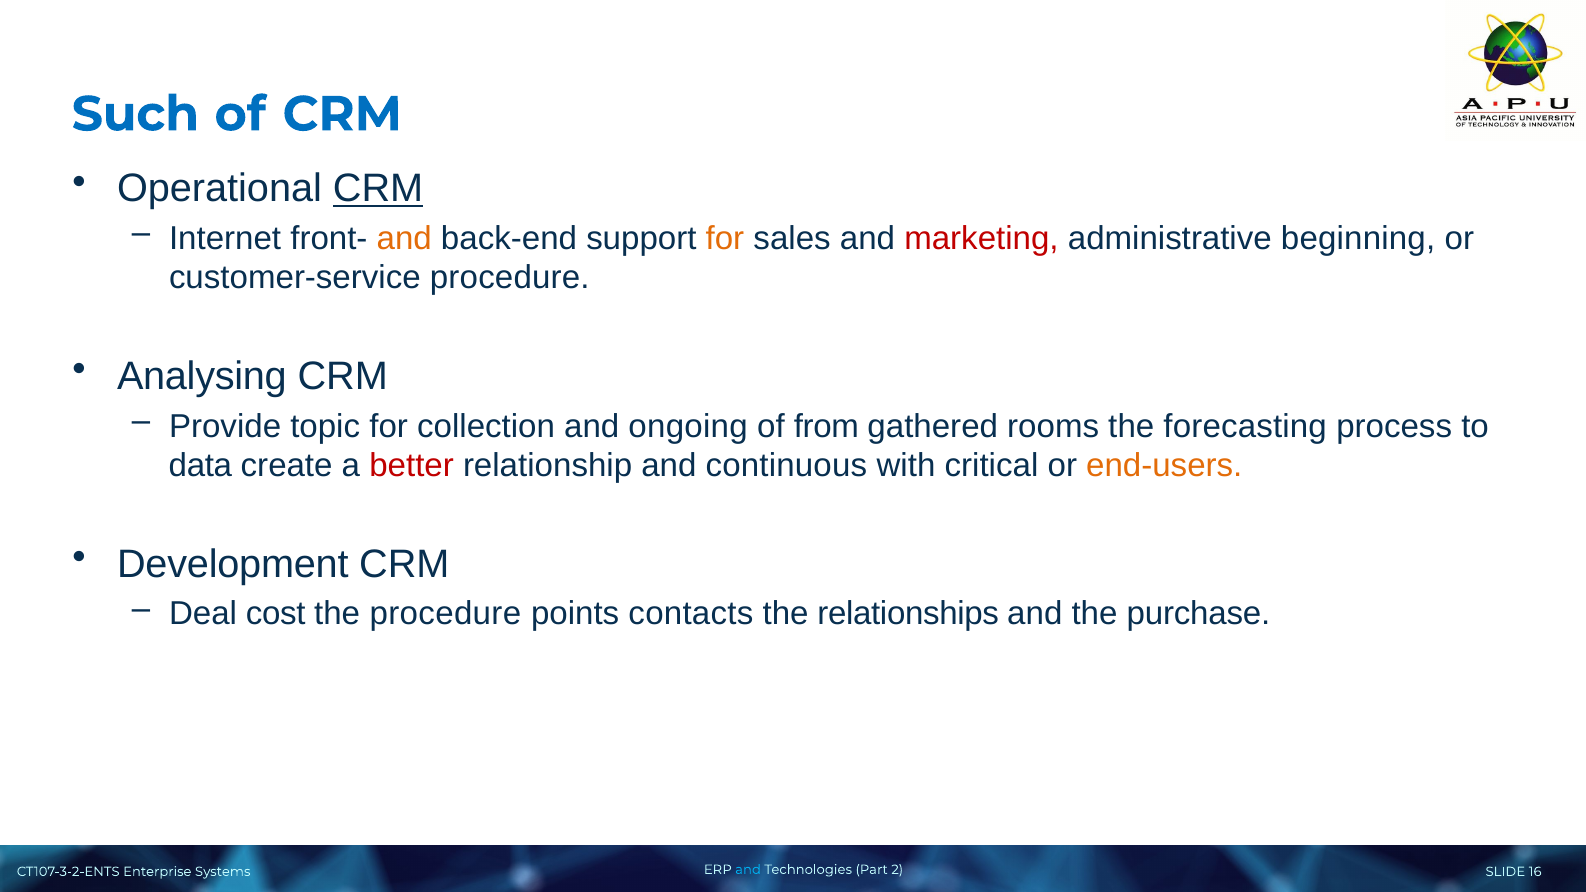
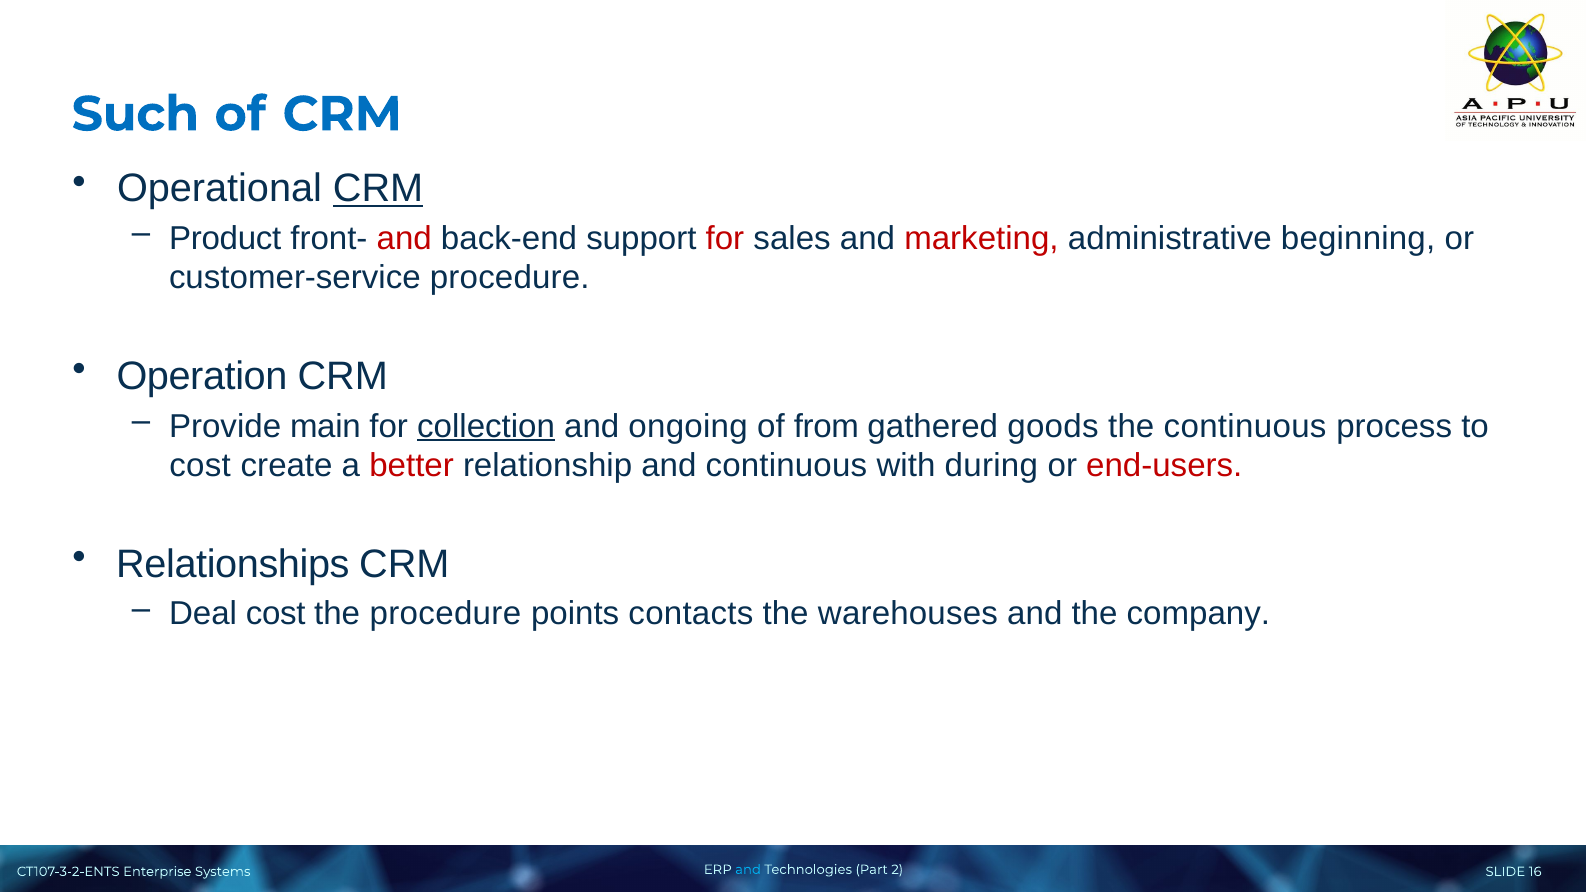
Internet: Internet -> Product (225, 238)
and colour: orange -> red (404, 238)
for colour: orange -> red (725, 238)
Analysing: Analysing -> Operation (202, 376)
topic: topic -> main (325, 426)
collection underline: none -> present (486, 426)
rooms: rooms -> goods (1053, 426)
the forecasting: forecasting -> continuous (1245, 426)
data: data -> cost (200, 466)
critical: critical -> during (991, 466)
end-users colour: orange -> red (1164, 466)
Development: Development -> Relationships (233, 564)
relationships: relationships -> warehouses (908, 614)
purchase: purchase -> company (1198, 614)
